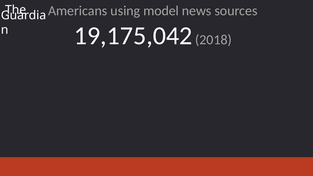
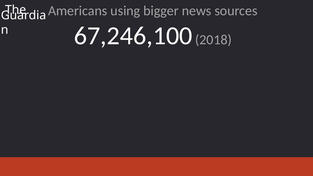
model: model -> bigger (161, 11)
19,175,042: 19,175,042 -> 67,246,100 (133, 36)
